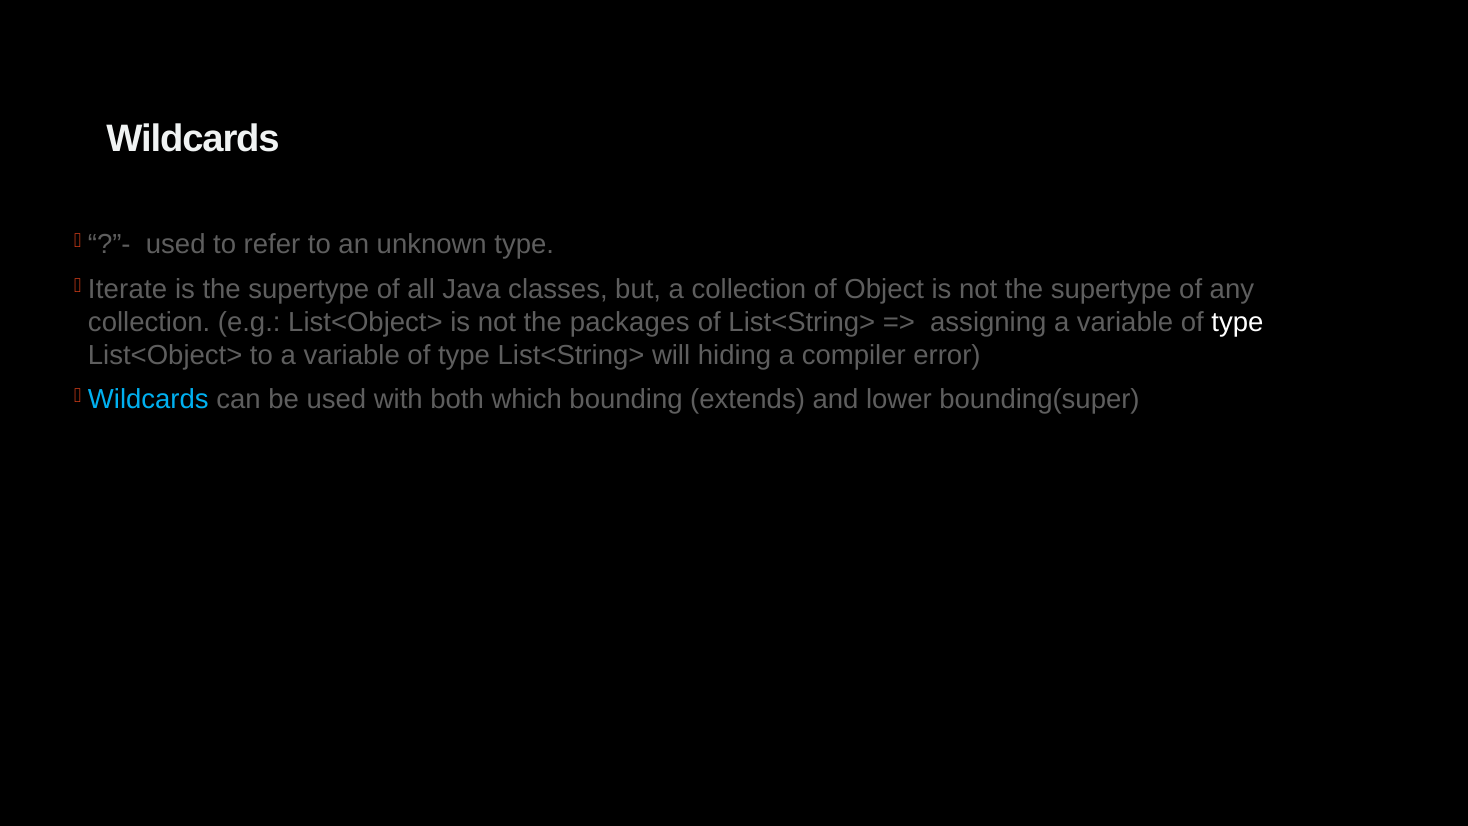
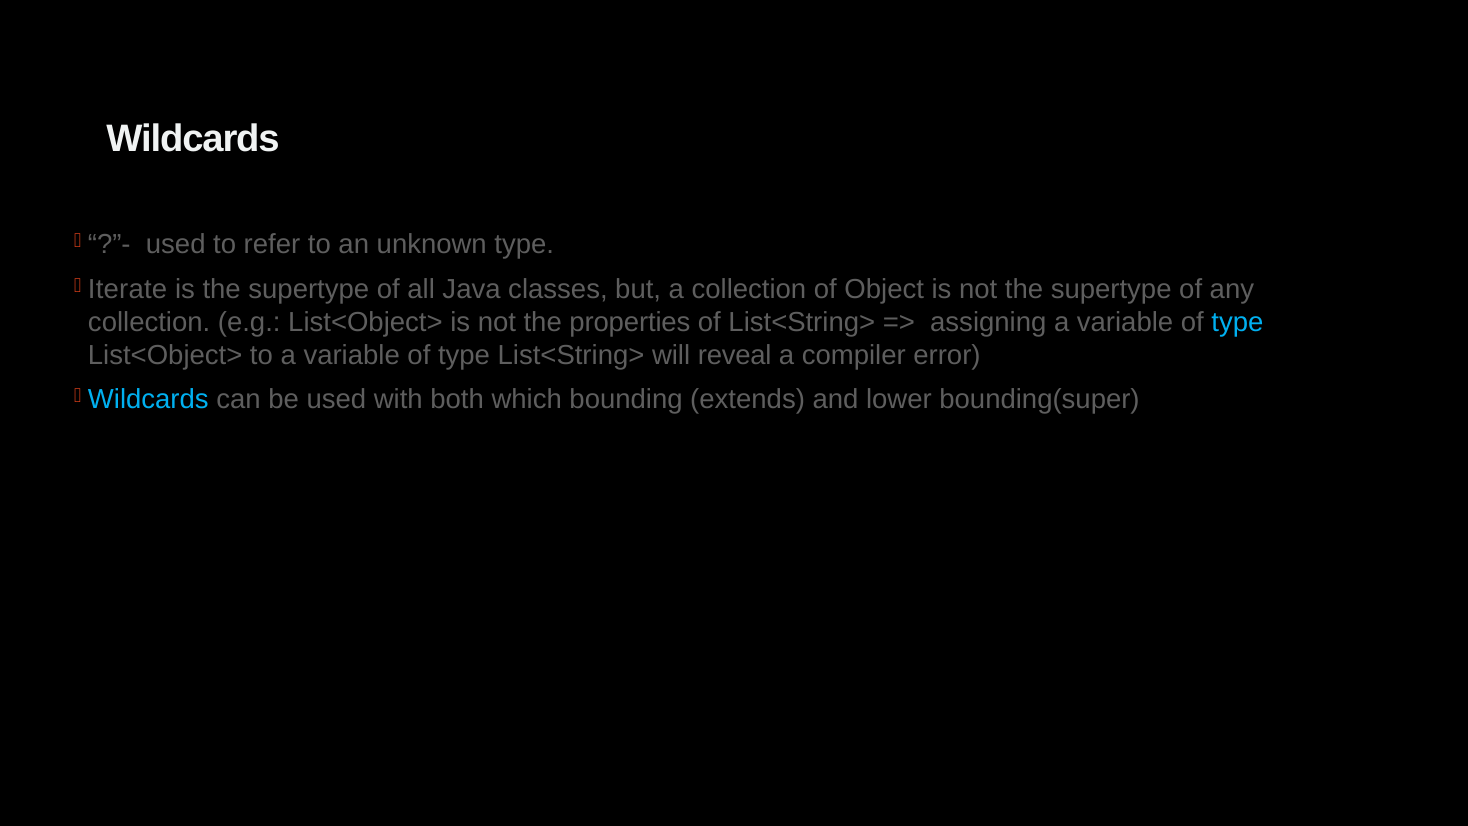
packages: packages -> properties (630, 322)
type colour: white -> light blue (1237, 322)
hiding: hiding -> reveal (735, 355)
